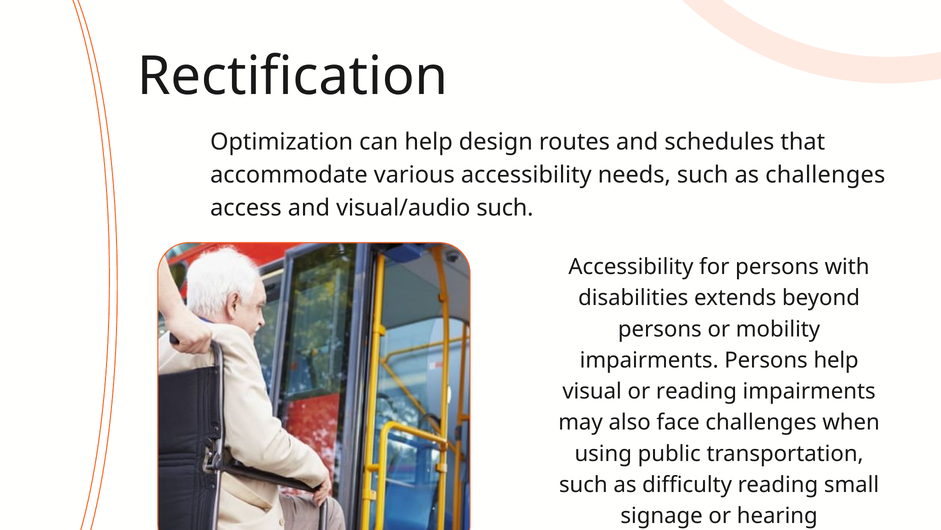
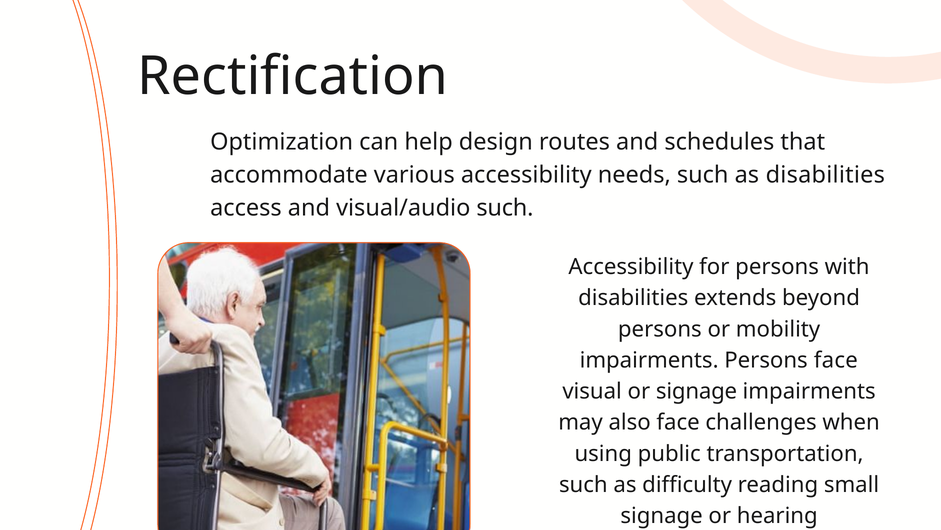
as challenges: challenges -> disabilities (825, 175)
Persons help: help -> face (836, 360)
or reading: reading -> signage (697, 391)
